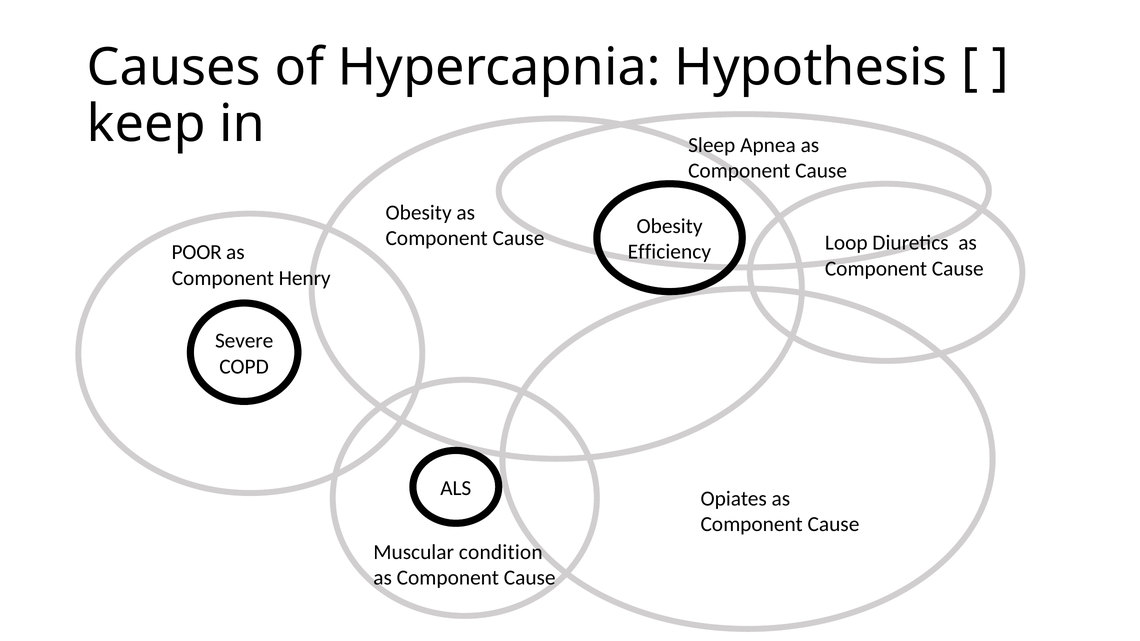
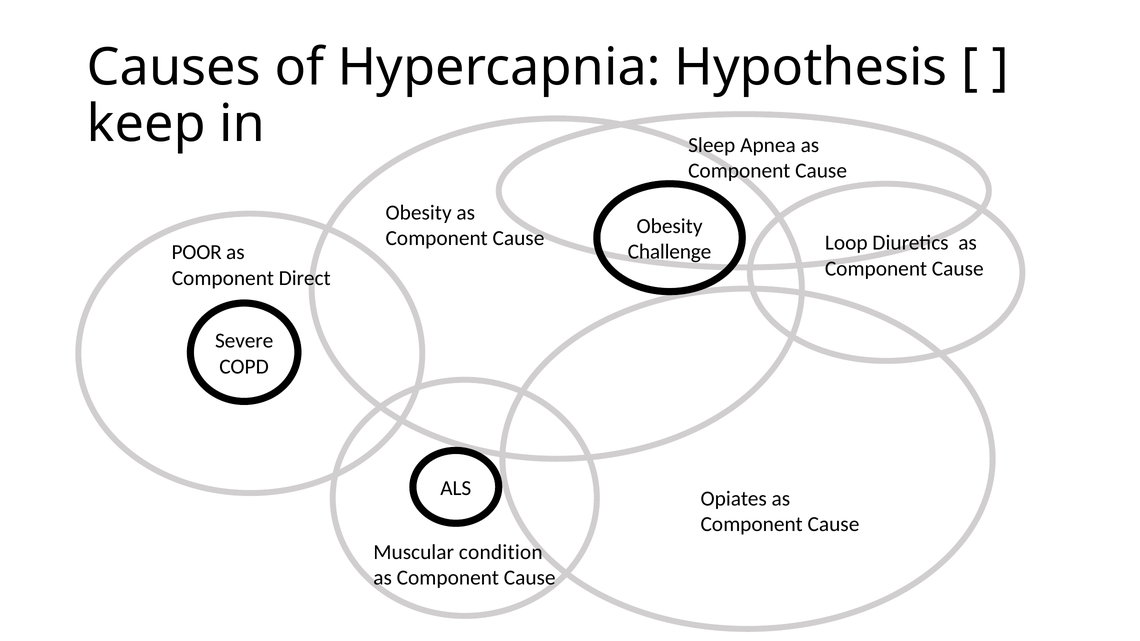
Efficiency: Efficiency -> Challenge (669, 252)
Henry: Henry -> Direct (305, 278)
